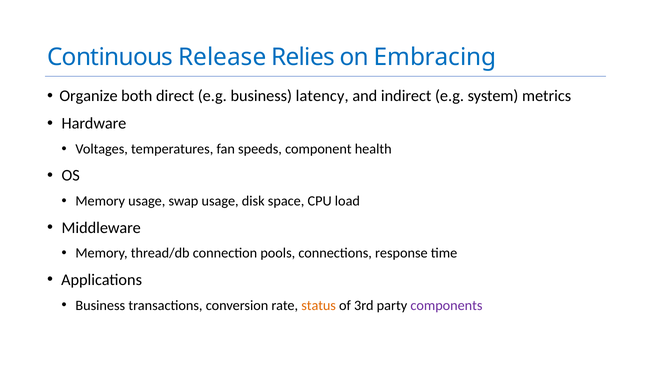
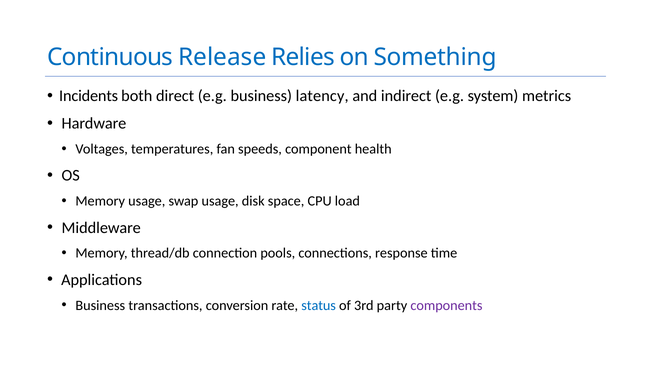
Embracing: Embracing -> Something (435, 57)
Organize: Organize -> Incidents (89, 96)
status colour: orange -> blue (319, 305)
